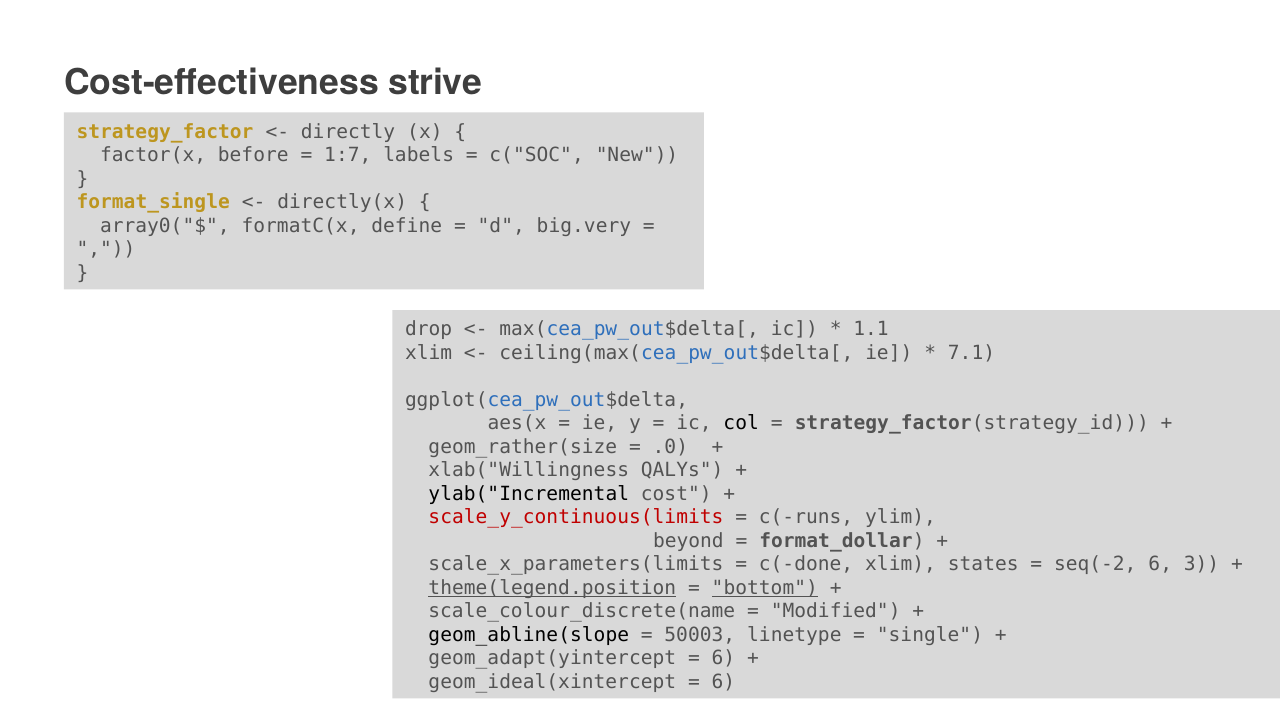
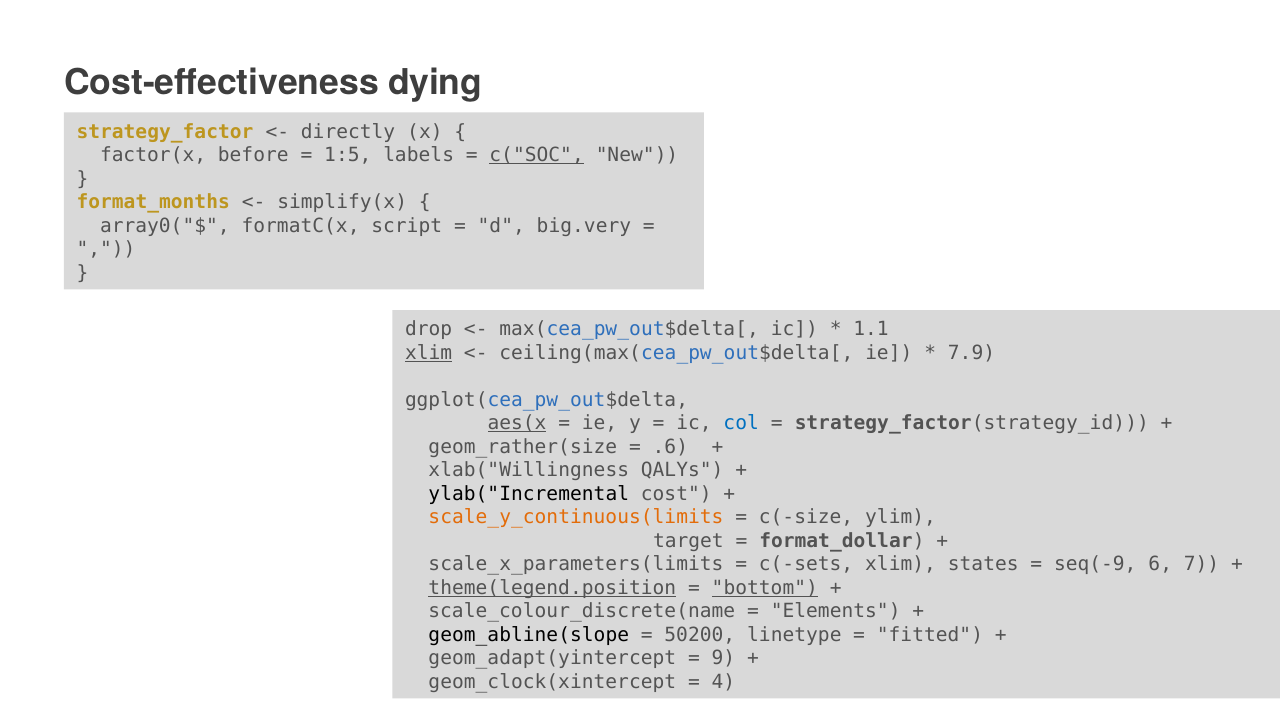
strive: strive -> dying (435, 82)
1:7: 1:7 -> 1:5 (348, 155)
c("SOC underline: none -> present (537, 155)
format_single: format_single -> format_months (153, 202)
directly(x: directly(x -> simplify(x (342, 202)
define: define -> script (407, 226)
xlim underline: none -> present (429, 353)
7.1: 7.1 -> 7.9 (972, 353)
aes(x underline: none -> present (517, 423)
col colour: black -> blue (741, 423)
.0: .0 -> .6 (670, 447)
scale_y_continuous(limits colour: red -> orange (576, 517)
c(-runs: c(-runs -> c(-size (806, 517)
beyond: beyond -> target (688, 541)
c(-done: c(-done -> c(-sets (806, 564)
seq(-2: seq(-2 -> seq(-9 (1095, 564)
3: 3 -> 7 (1201, 564)
Modified: Modified -> Elements (836, 611)
50003: 50003 -> 50200 (700, 635)
single: single -> fitted (930, 635)
6: 6 -> 9 (723, 658)
geom_ideal(xintercept: geom_ideal(xintercept -> geom_clock(xintercept (552, 682)
6: 6 -> 4 (723, 682)
